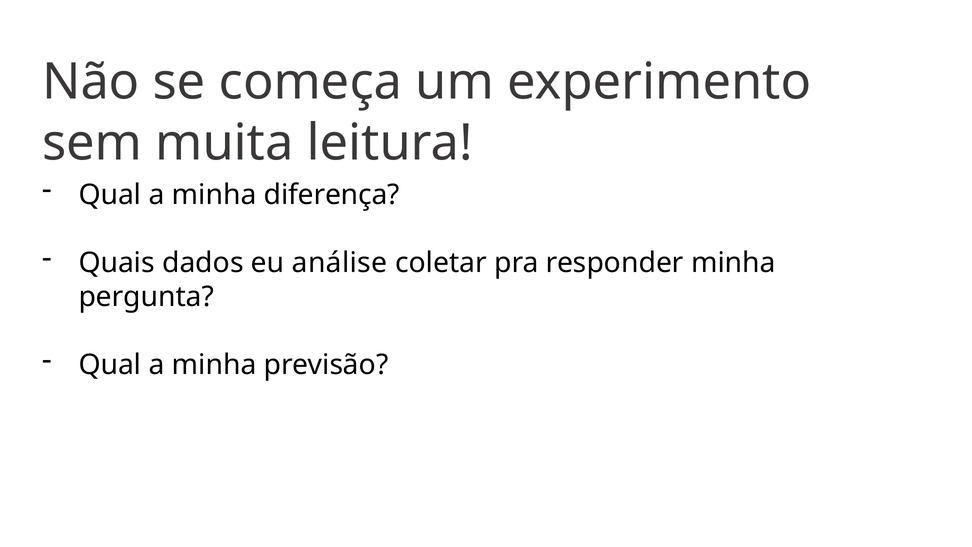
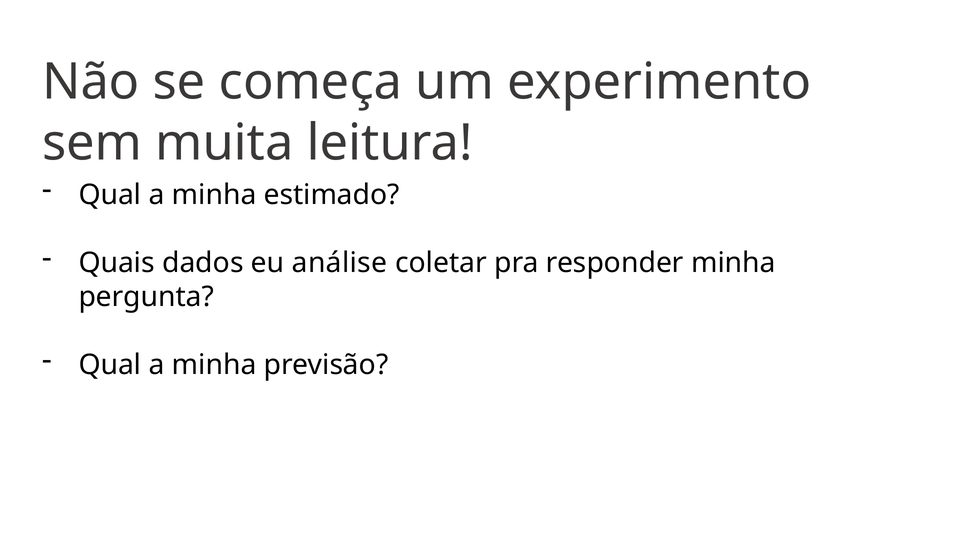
diferença: diferença -> estimado (332, 195)
